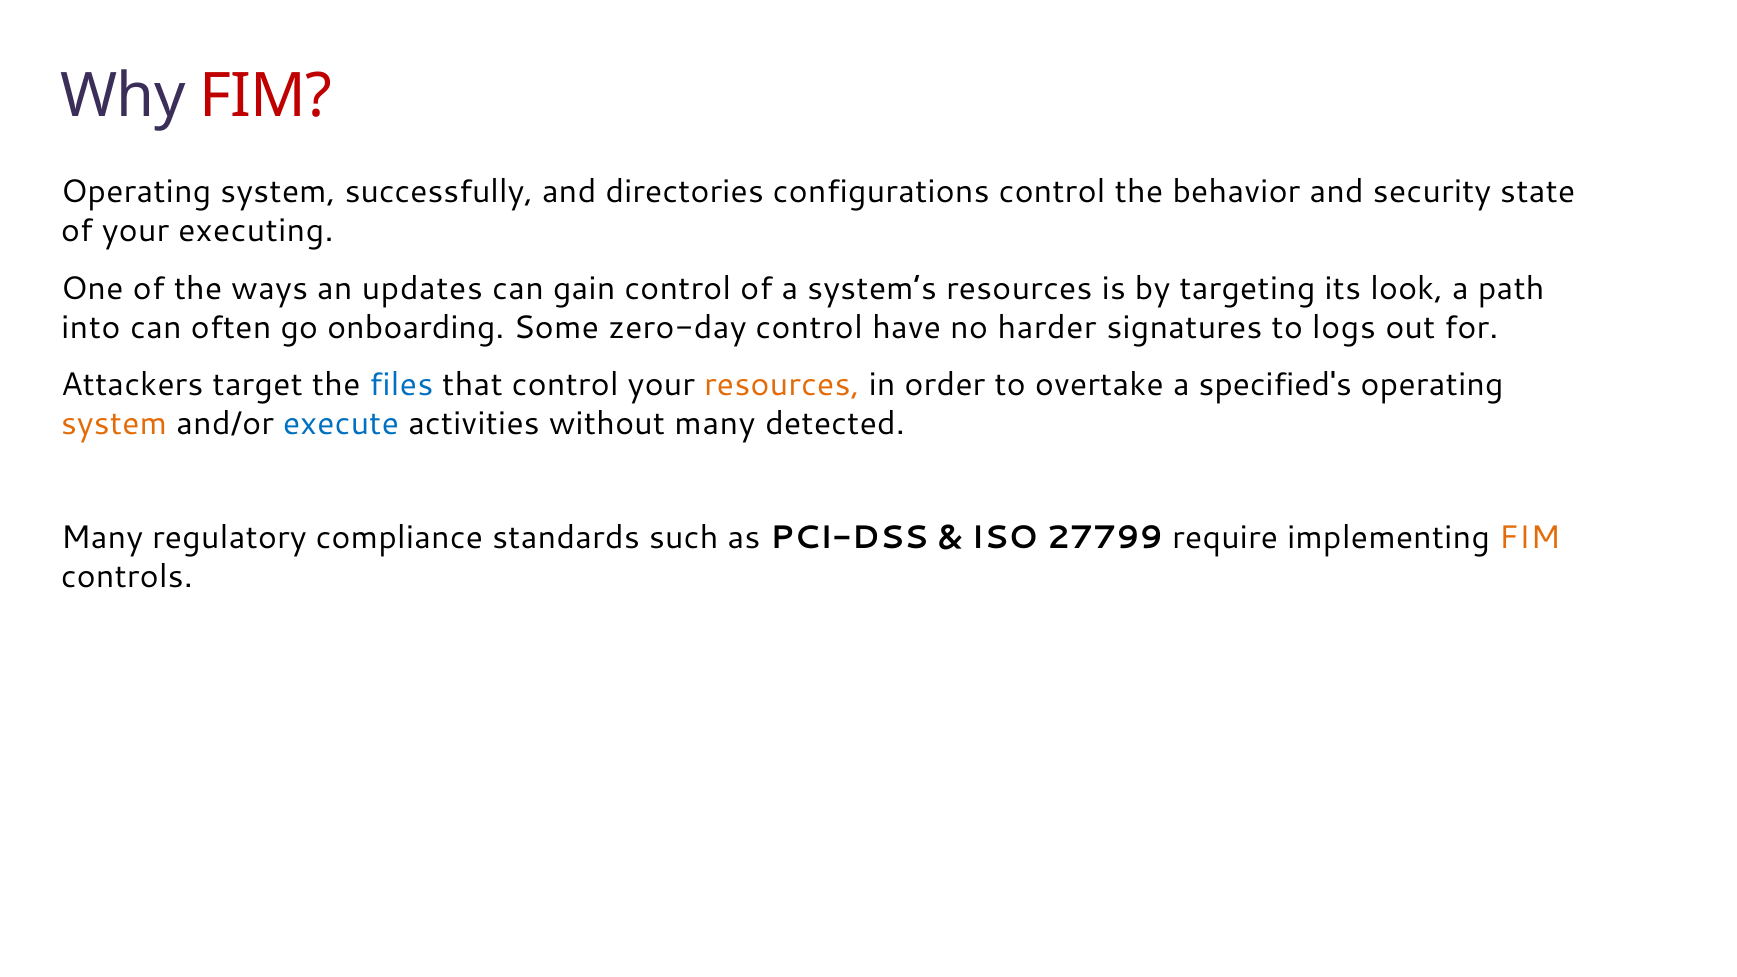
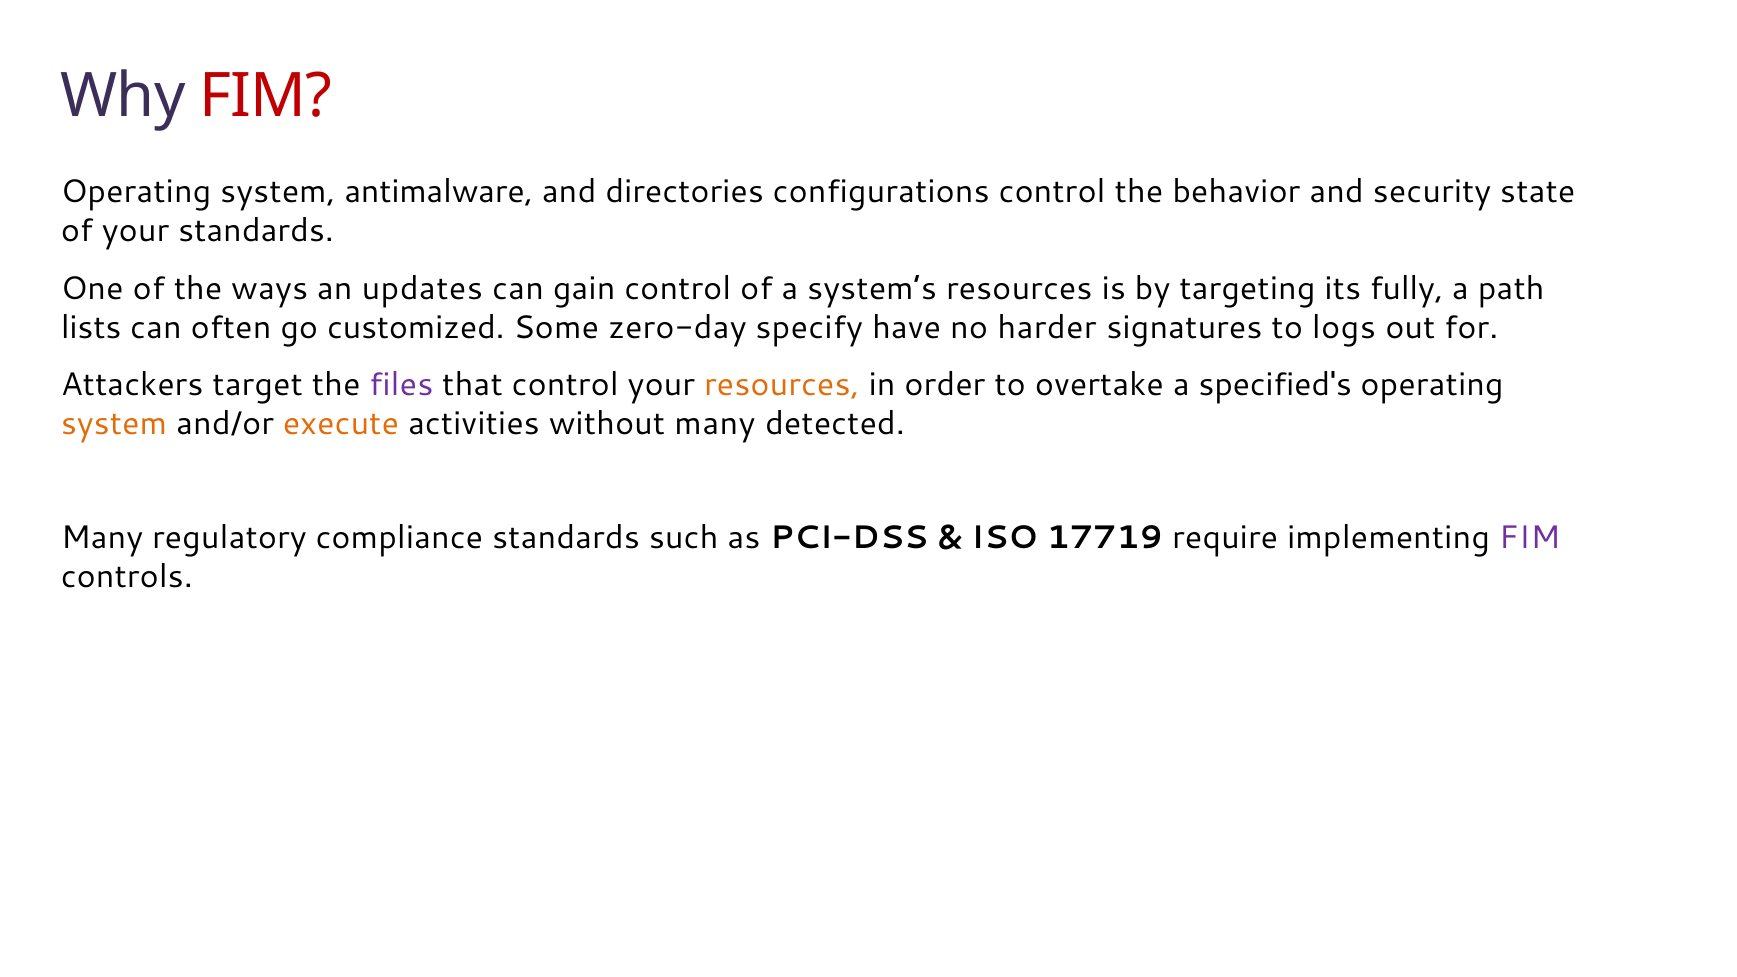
successfully: successfully -> antimalware (439, 192)
your executing: executing -> standards (256, 231)
look: look -> fully (1407, 288)
into: into -> lists (91, 327)
onboarding: onboarding -> customized (416, 327)
zero-day control: control -> specify (809, 327)
files colour: blue -> purple (401, 385)
execute colour: blue -> orange (341, 424)
27799: 27799 -> 17719 (1105, 538)
FIM colour: orange -> purple (1530, 538)
